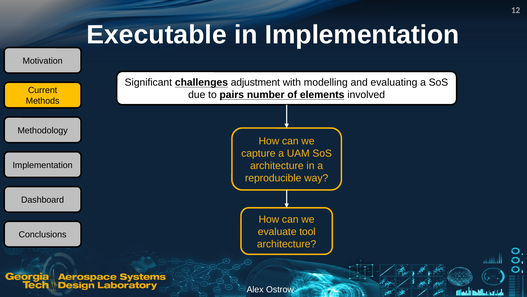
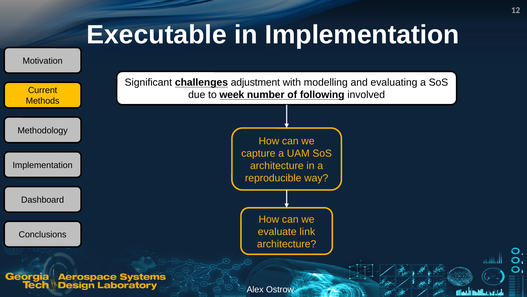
pairs: pairs -> week (232, 95)
elements: elements -> following (322, 95)
tool: tool -> link (307, 231)
